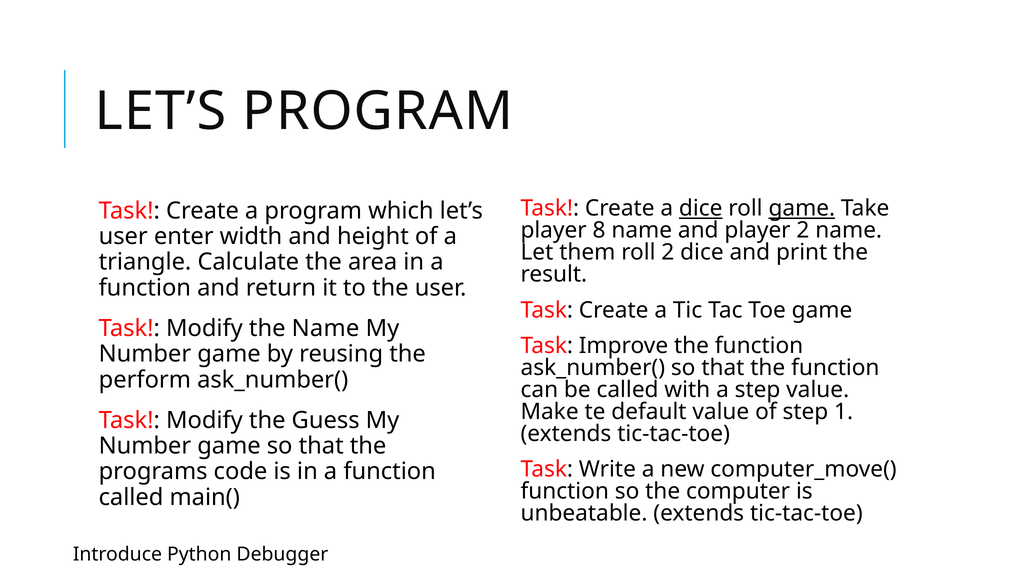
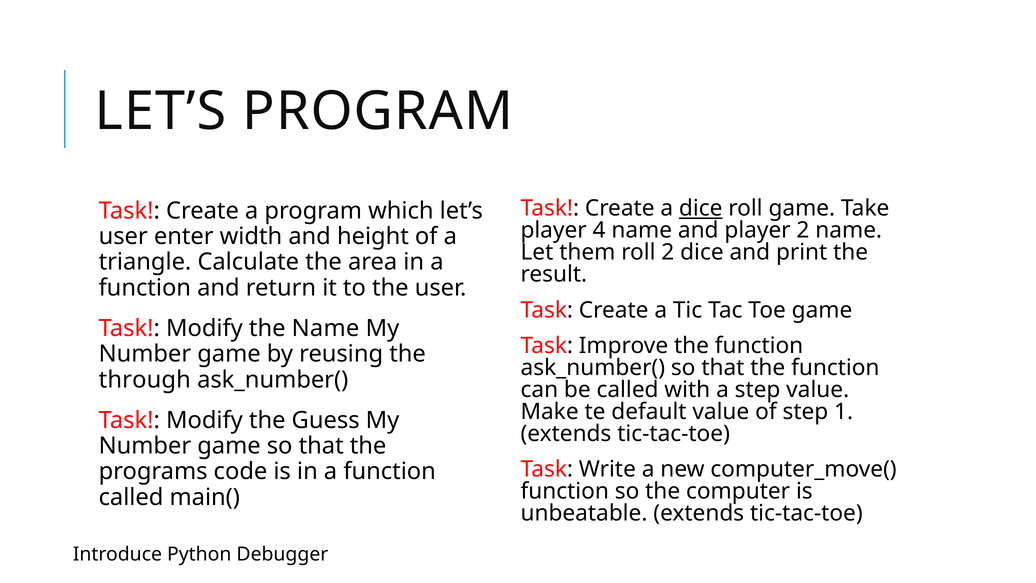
game underline: present -> none (802, 208)
8: 8 -> 4 (599, 230)
perform: perform -> through (145, 380)
